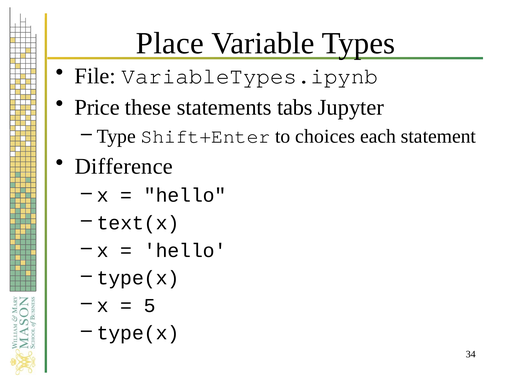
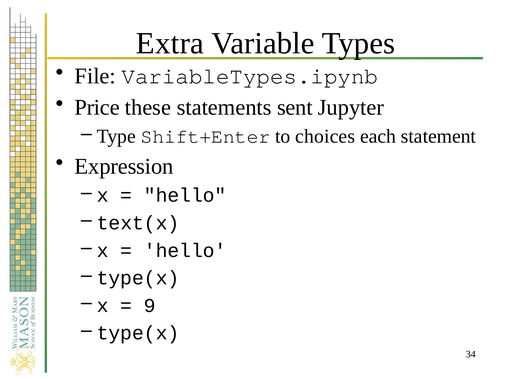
Place: Place -> Extra (170, 43)
tabs: tabs -> sent (295, 108)
Difference: Difference -> Expression (124, 167)
5: 5 -> 9 (150, 306)
